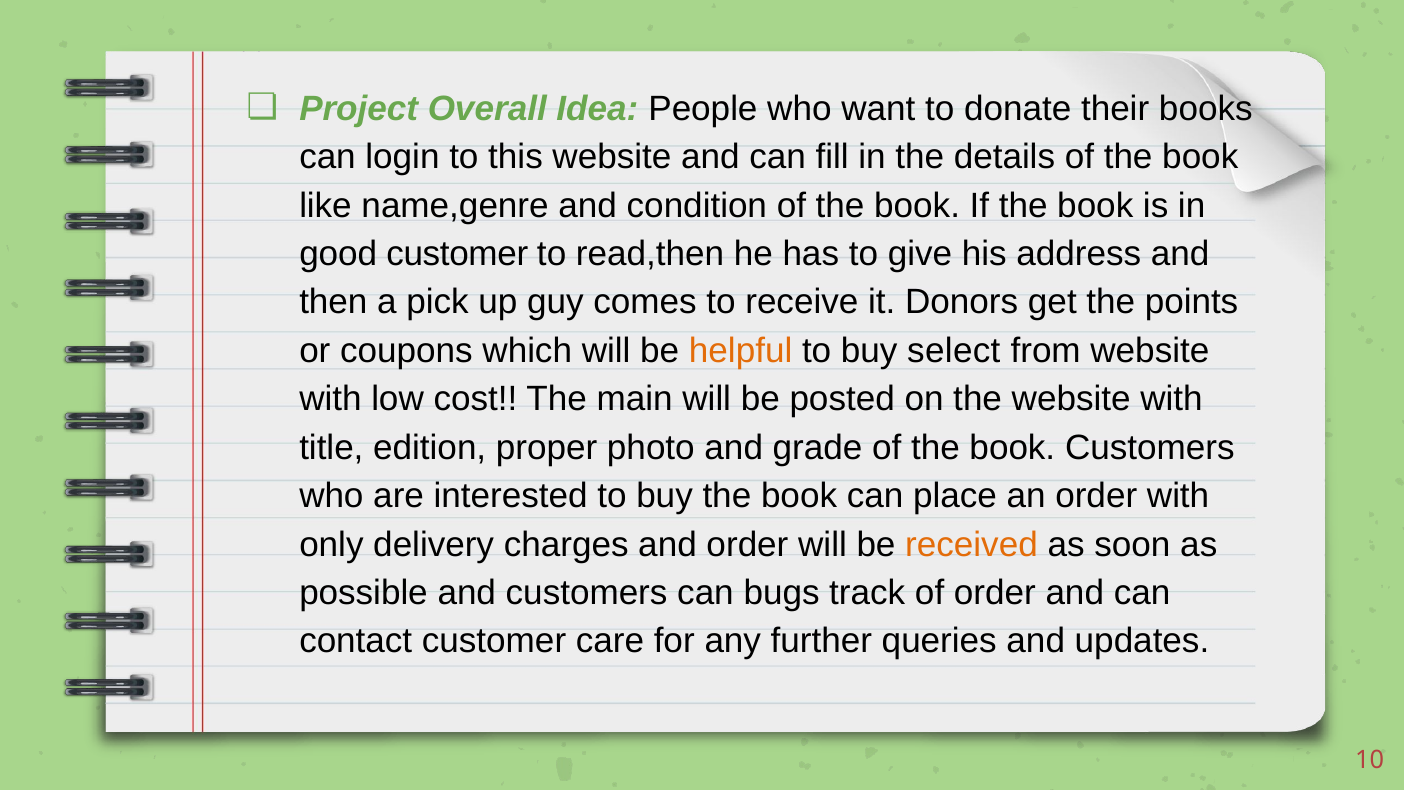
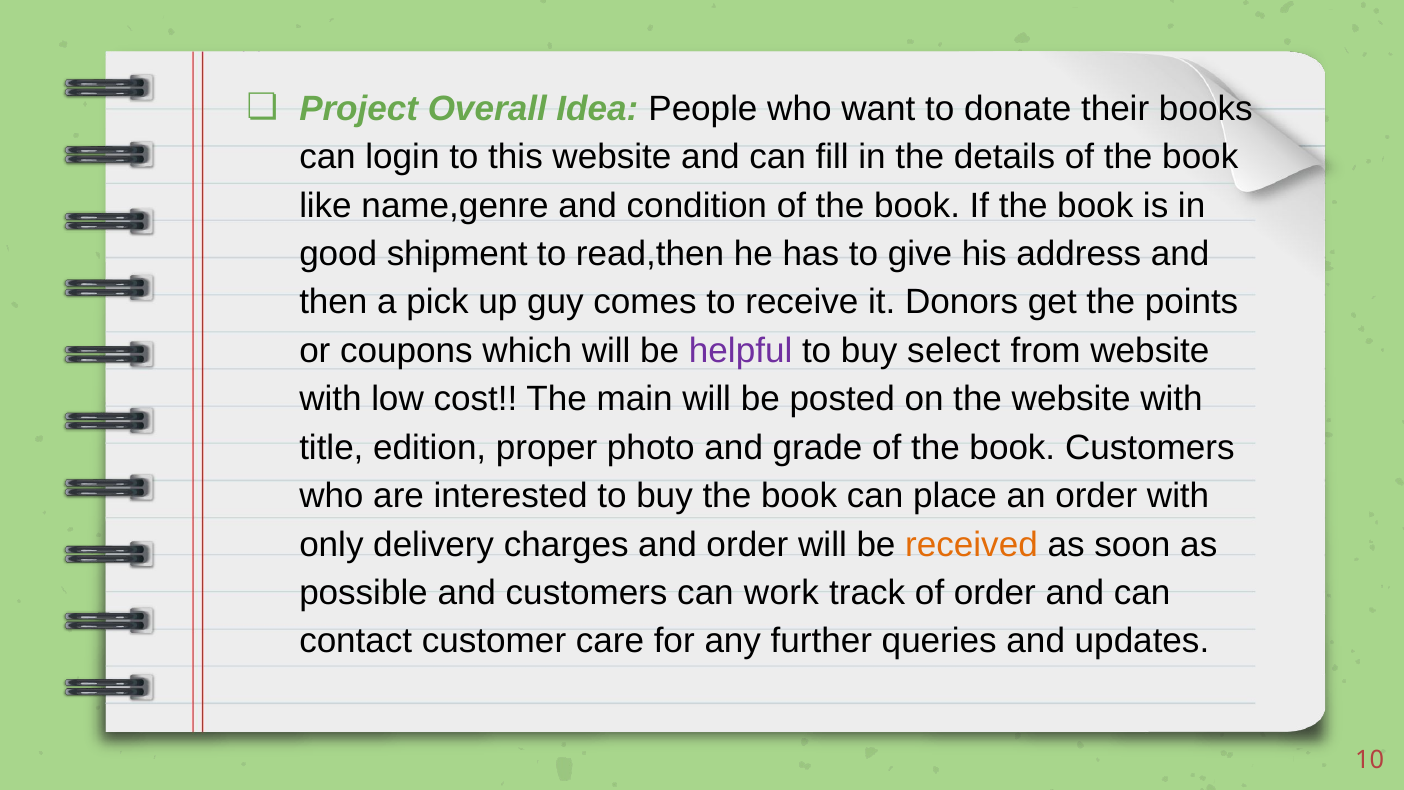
good customer: customer -> shipment (457, 254)
helpful colour: orange -> purple (741, 351)
bugs: bugs -> work (781, 593)
